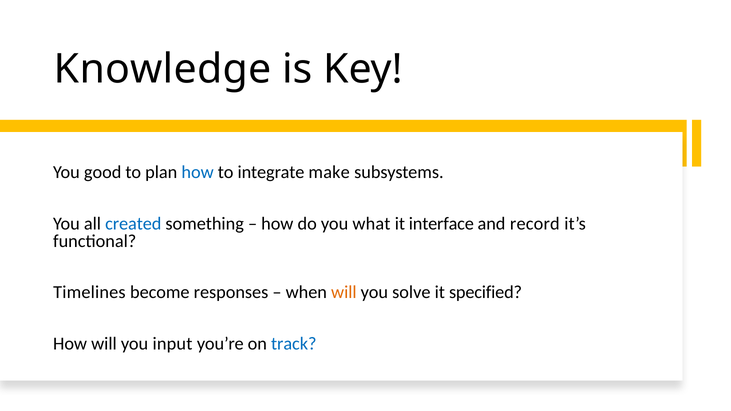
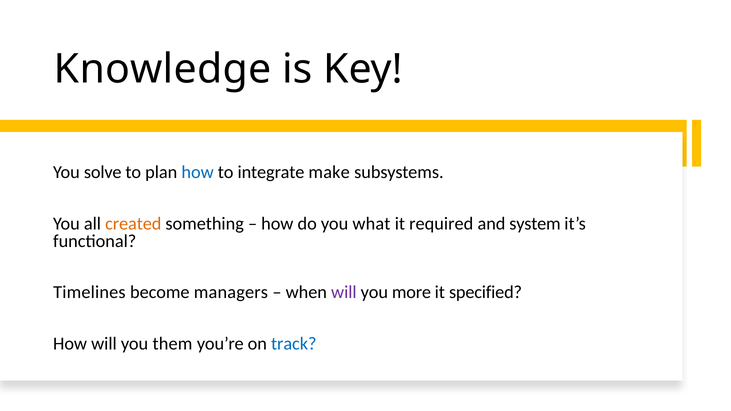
good: good -> solve (103, 172)
created colour: blue -> orange (133, 224)
interface: interface -> required (441, 224)
record: record -> system (535, 224)
responses: responses -> managers (231, 293)
will colour: orange -> purple (344, 293)
solve: solve -> more (411, 293)
input: input -> them (172, 344)
